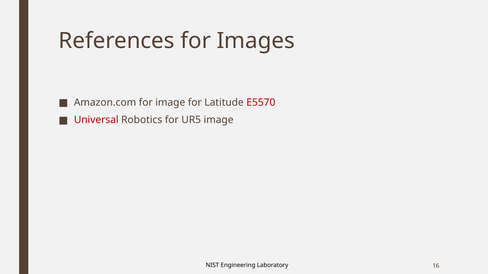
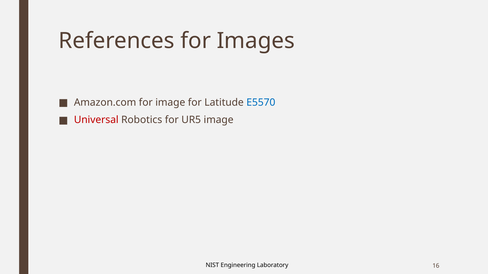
E5570 colour: red -> blue (261, 103)
